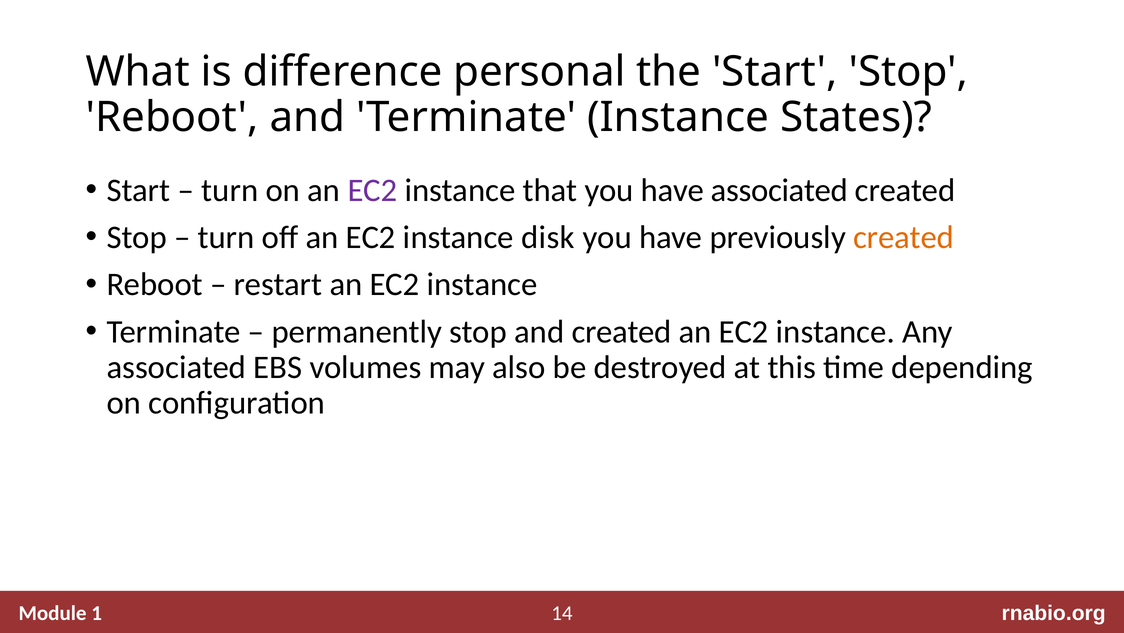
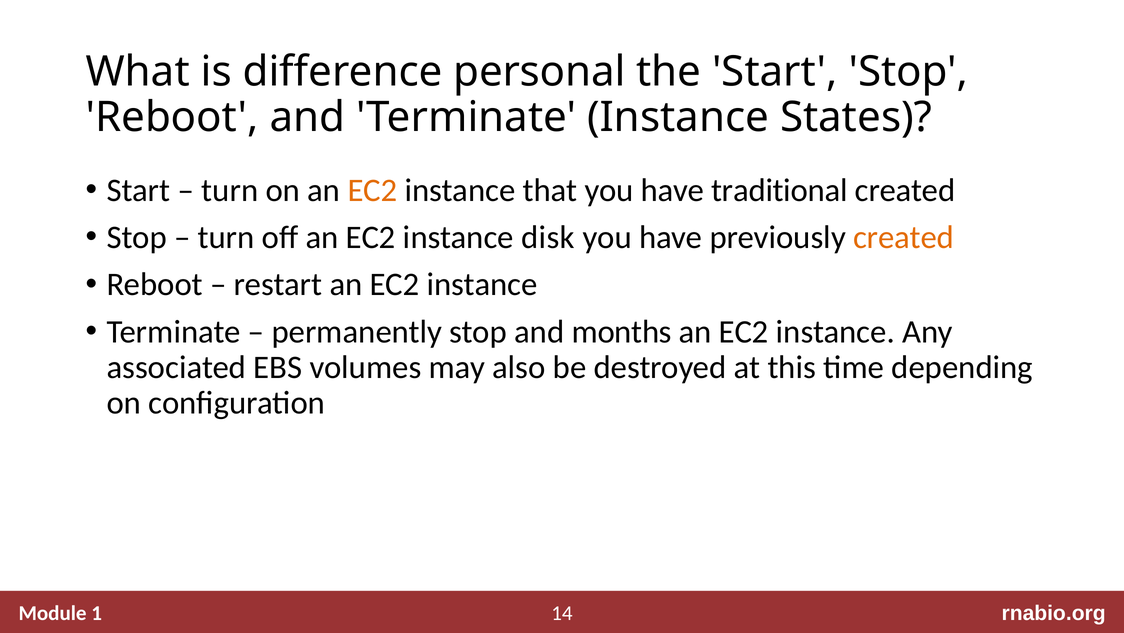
EC2 colour: purple -> orange (372, 190)
have associated: associated -> traditional (779, 190)
and created: created -> months (622, 331)
